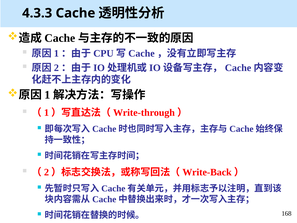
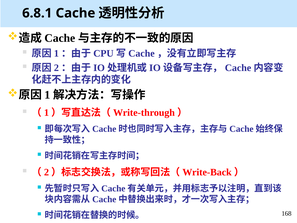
4.3.3: 4.3.3 -> 6.8.1 (37, 13)
